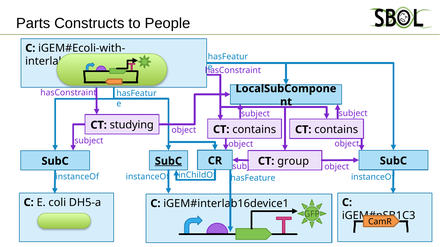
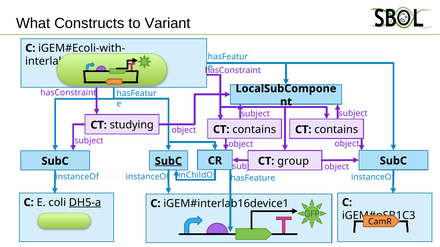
Parts: Parts -> What (33, 23)
People: People -> Variant (168, 23)
DH5-a underline: none -> present (85, 203)
